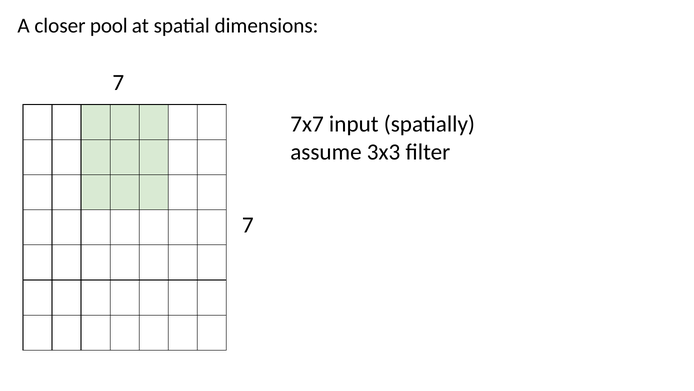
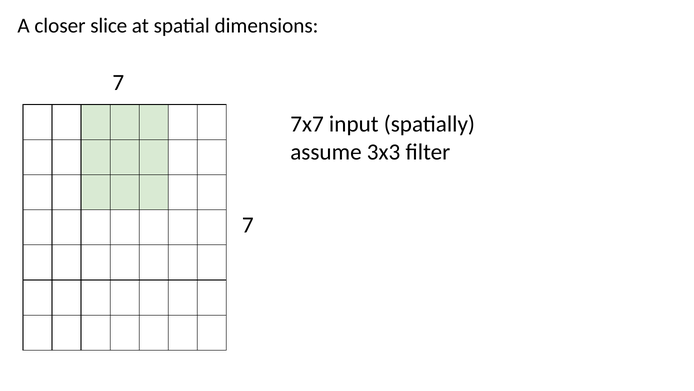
pool: pool -> slice (109, 26)
